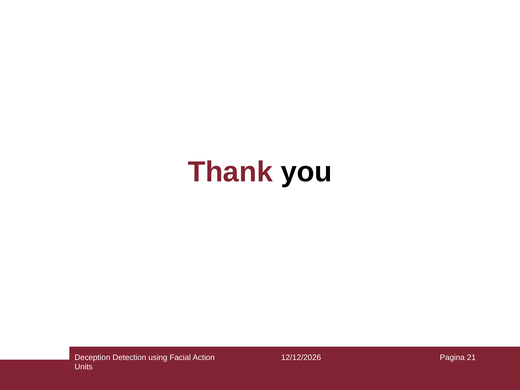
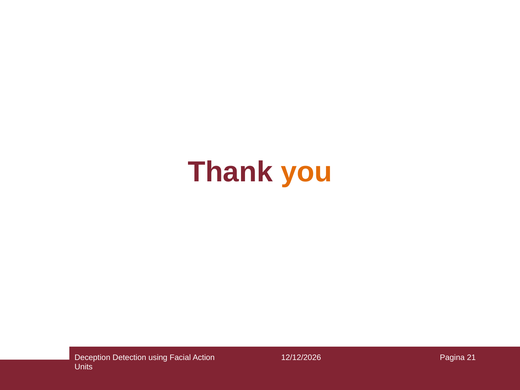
you colour: black -> orange (306, 172)
